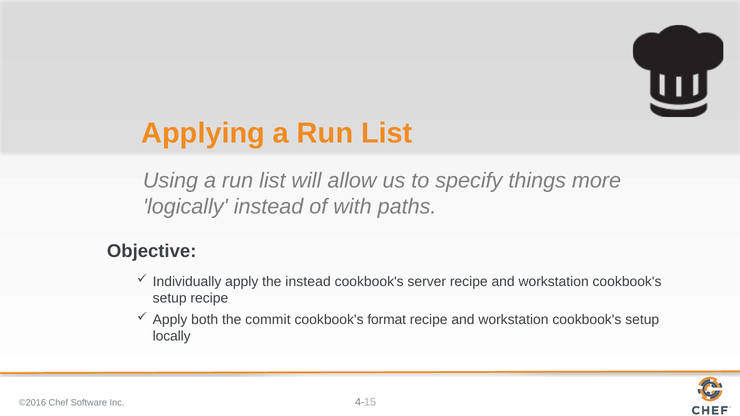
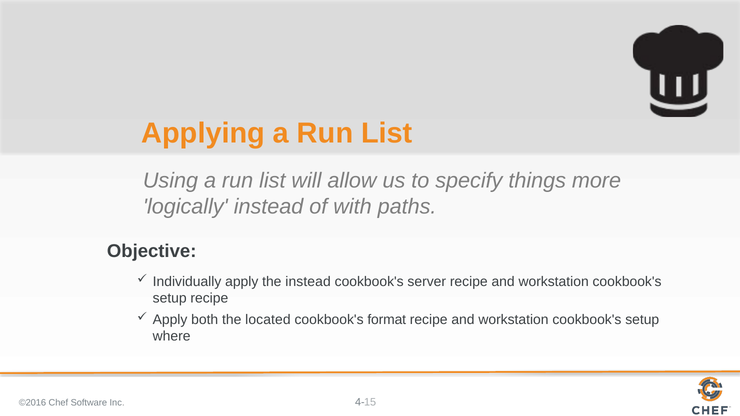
commit: commit -> located (268, 320)
locally: locally -> where (172, 337)
